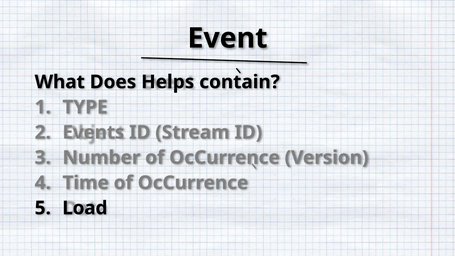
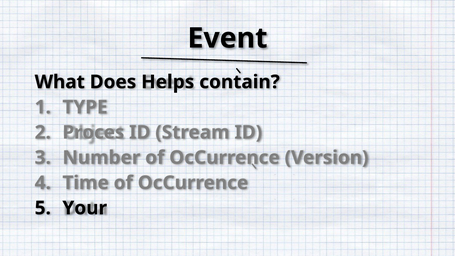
Events: Events -> Proces (93, 132)
Load: Load -> Your (85, 208)
